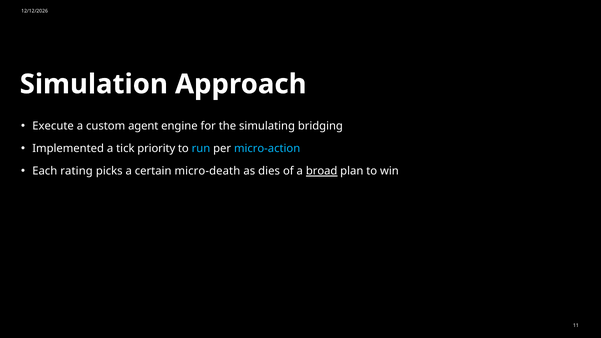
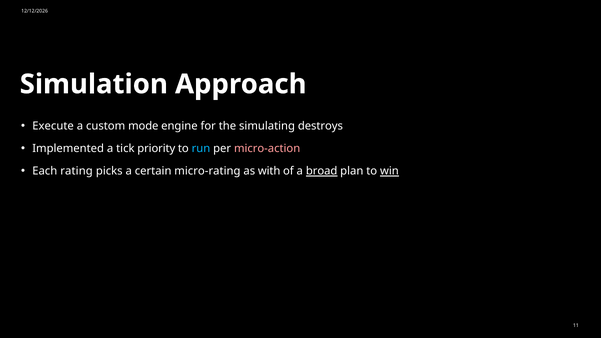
agent: agent -> mode (143, 126)
bridging: bridging -> destroys (320, 126)
micro-action colour: light blue -> pink (267, 149)
micro-death: micro-death -> micro-rating (207, 171)
dies: dies -> with (269, 171)
win underline: none -> present (389, 171)
